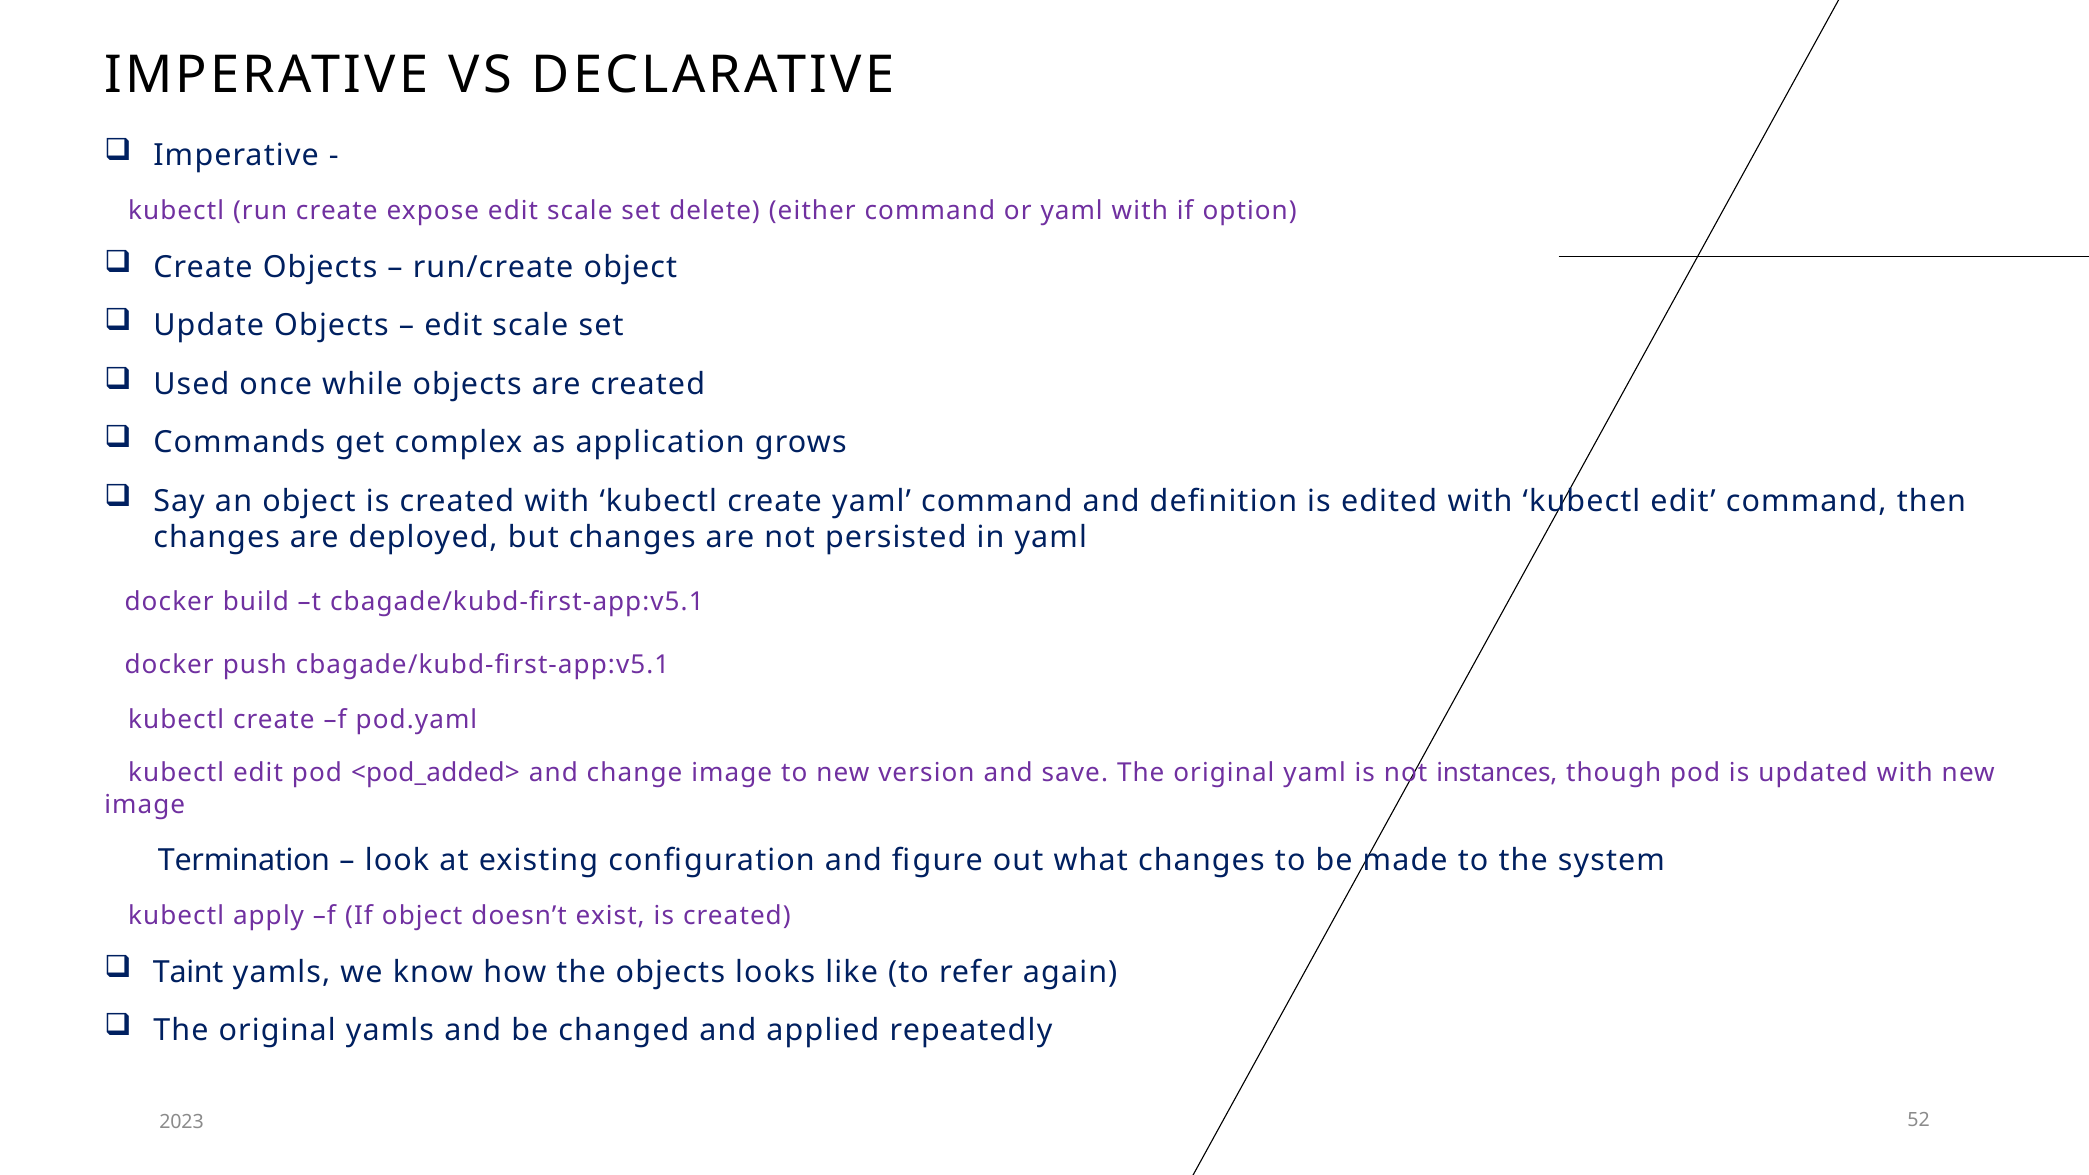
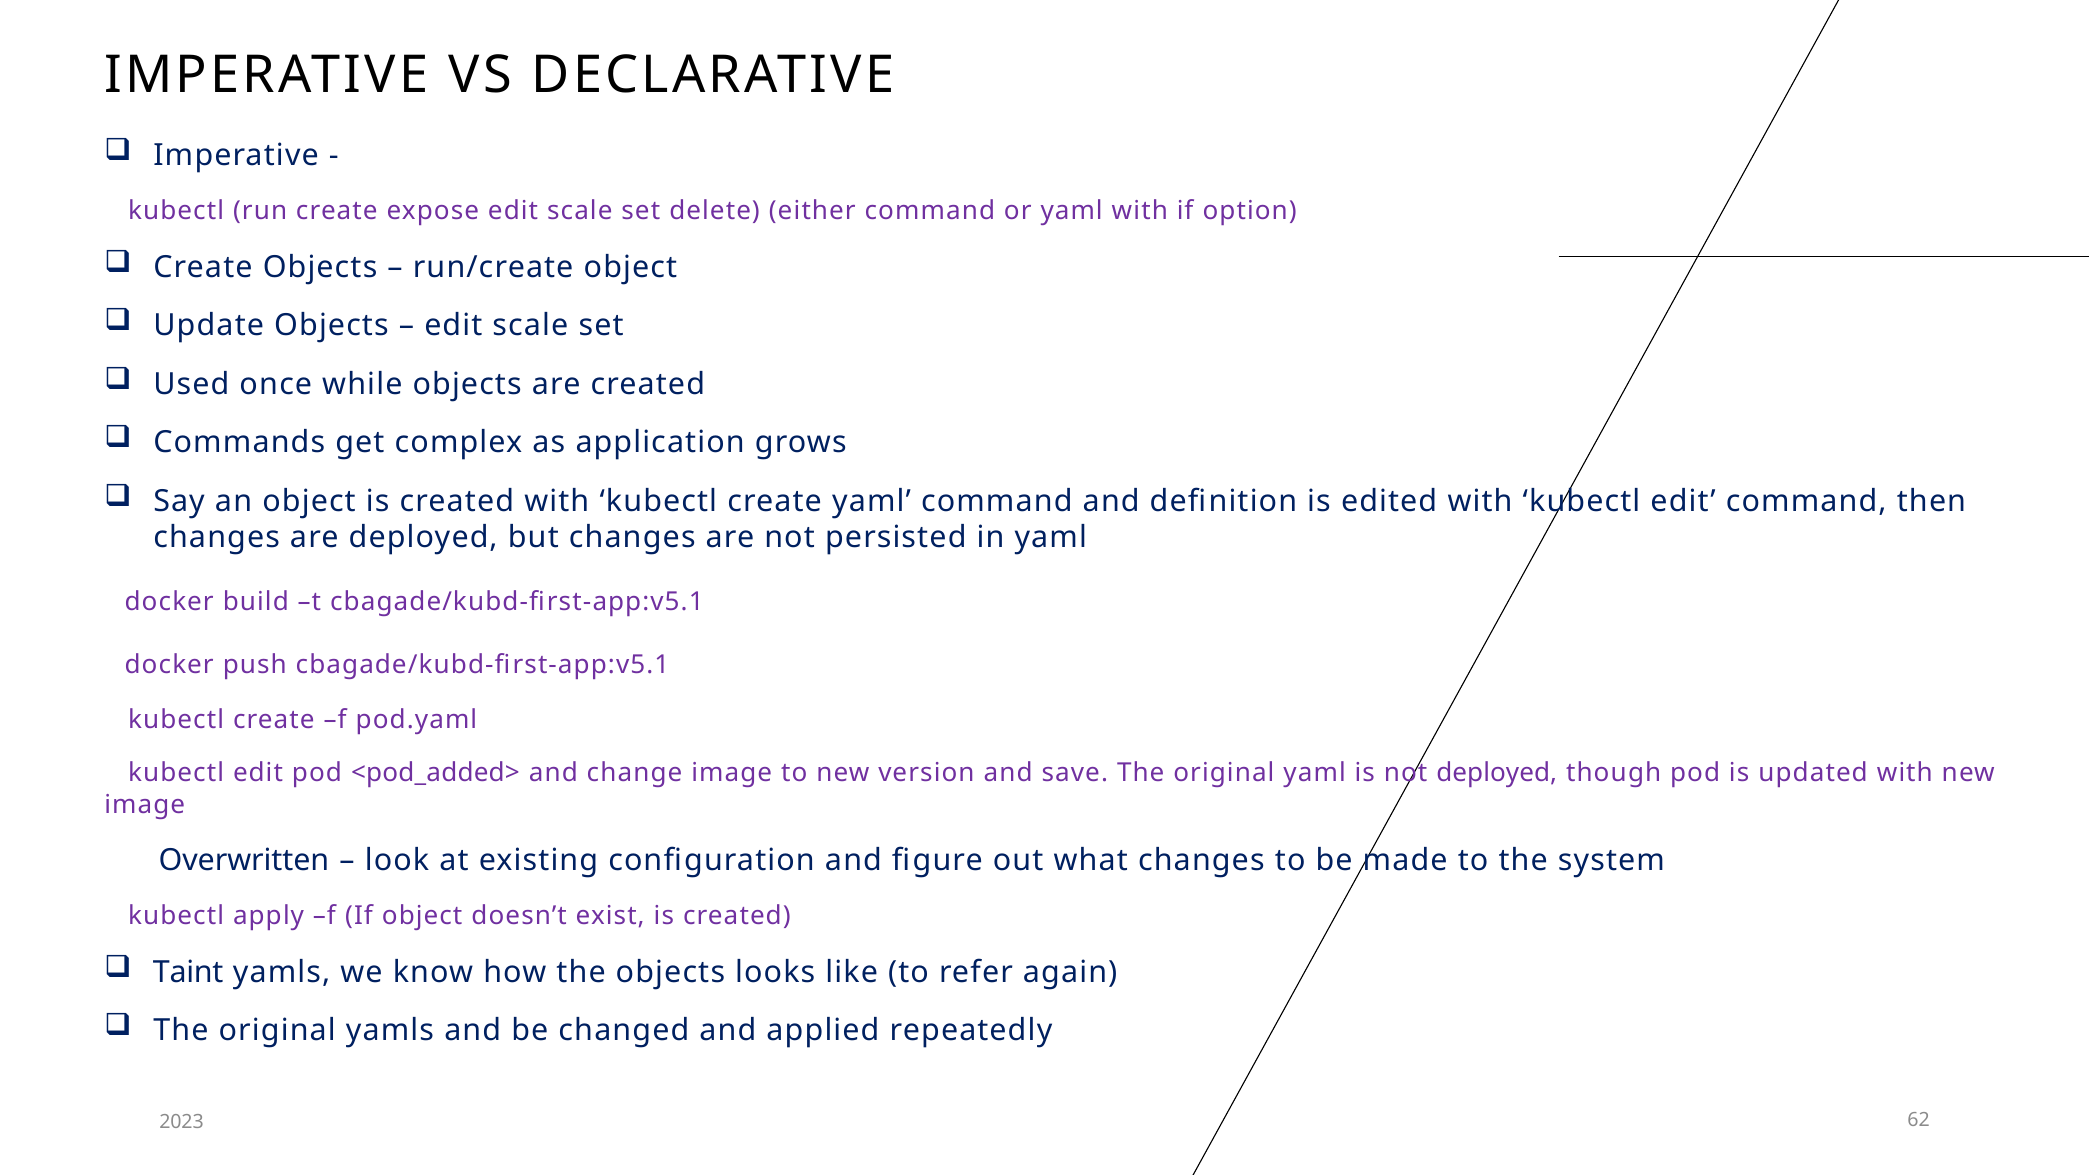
not instances: instances -> deployed (1497, 773)
Termination: Termination -> Overwritten (244, 861)
52: 52 -> 62 (1919, 1120)
